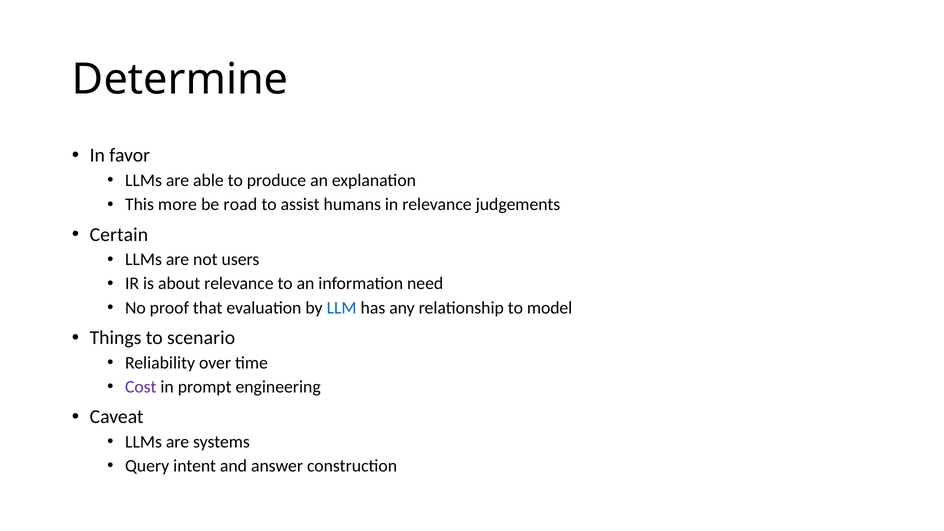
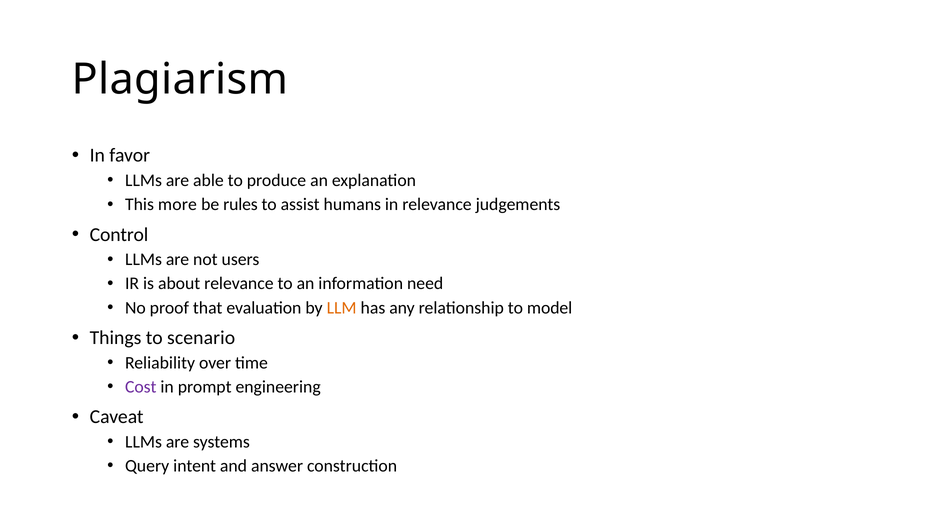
Determine: Determine -> Plagiarism (180, 79)
road: road -> rules (240, 205)
Certain: Certain -> Control (119, 235)
LLM colour: blue -> orange (342, 308)
